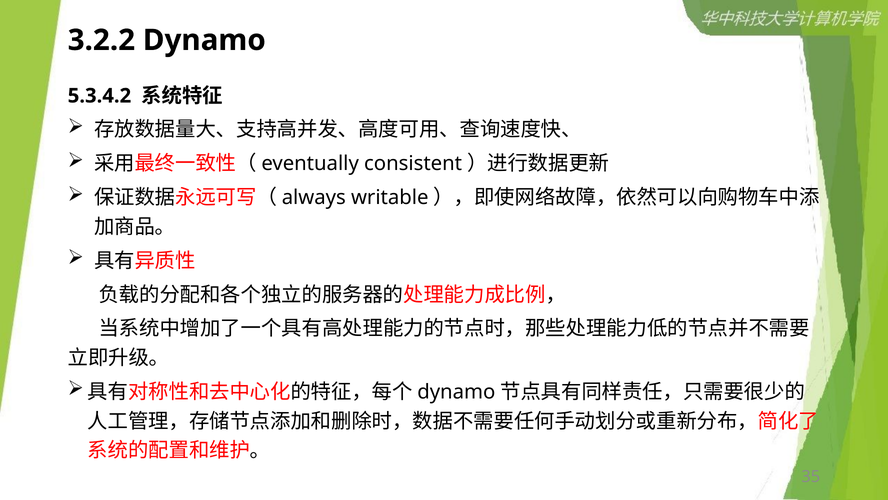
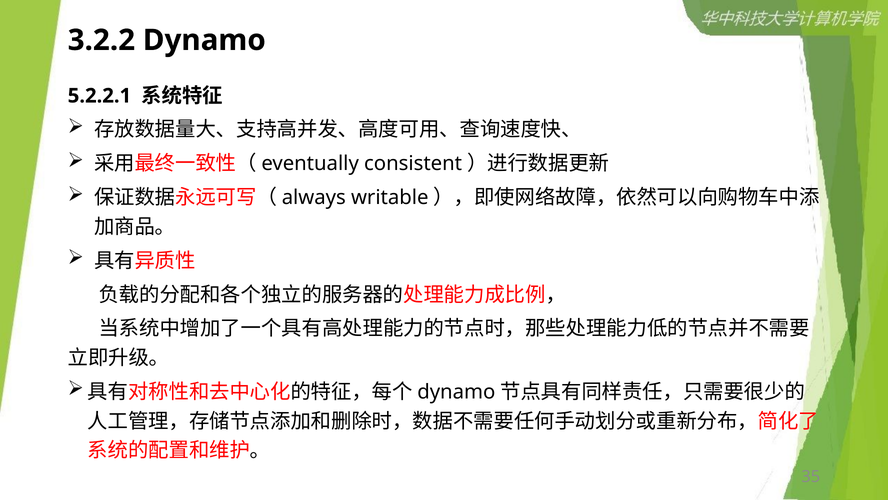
5.3.4.2: 5.3.4.2 -> 5.2.2.1 (99, 96)
